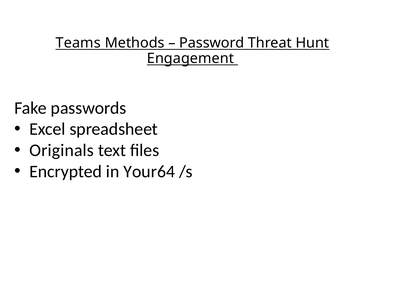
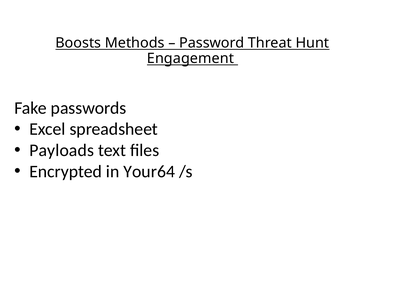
Teams: Teams -> Boosts (78, 43)
Originals: Originals -> Payloads (62, 151)
